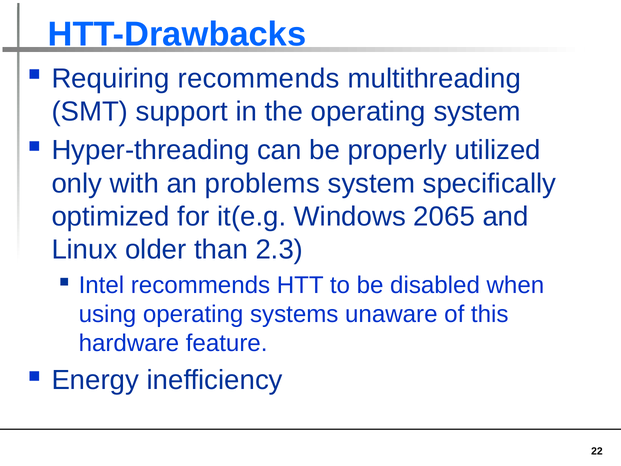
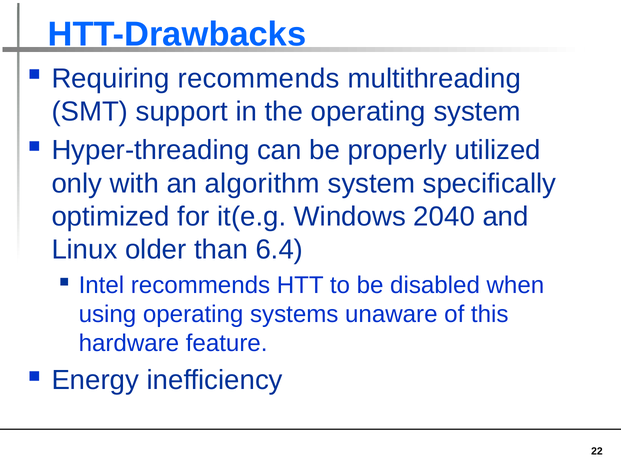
problems: problems -> algorithm (262, 183)
2065: 2065 -> 2040 (444, 216)
2.3: 2.3 -> 6.4 (279, 250)
